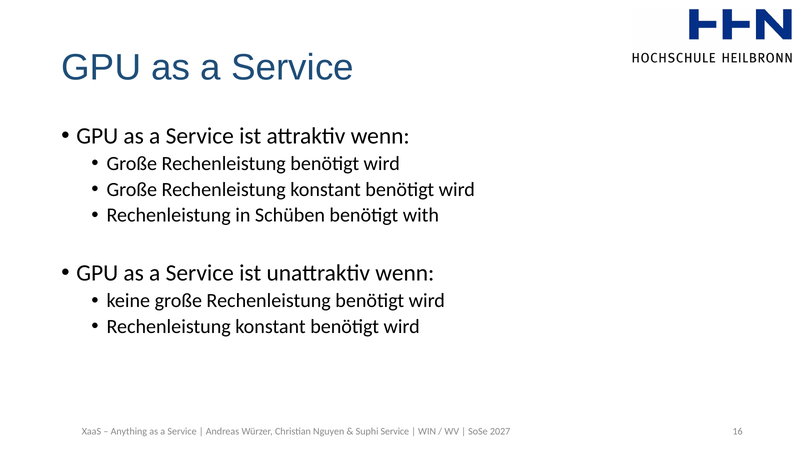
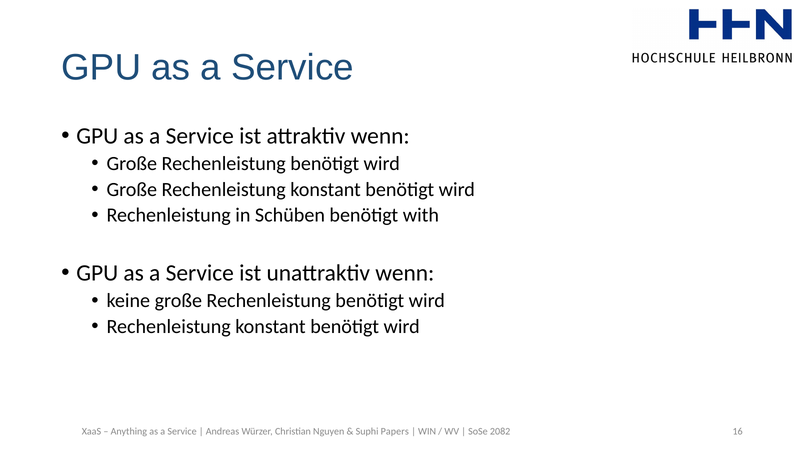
Suphi Service: Service -> Papers (395, 432)
2027: 2027 -> 2082 (500, 432)
